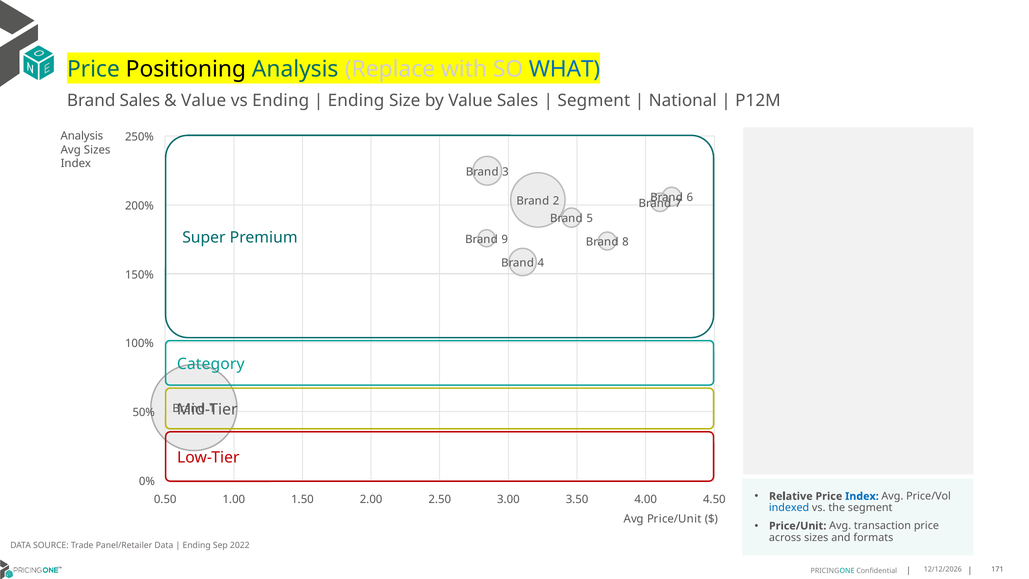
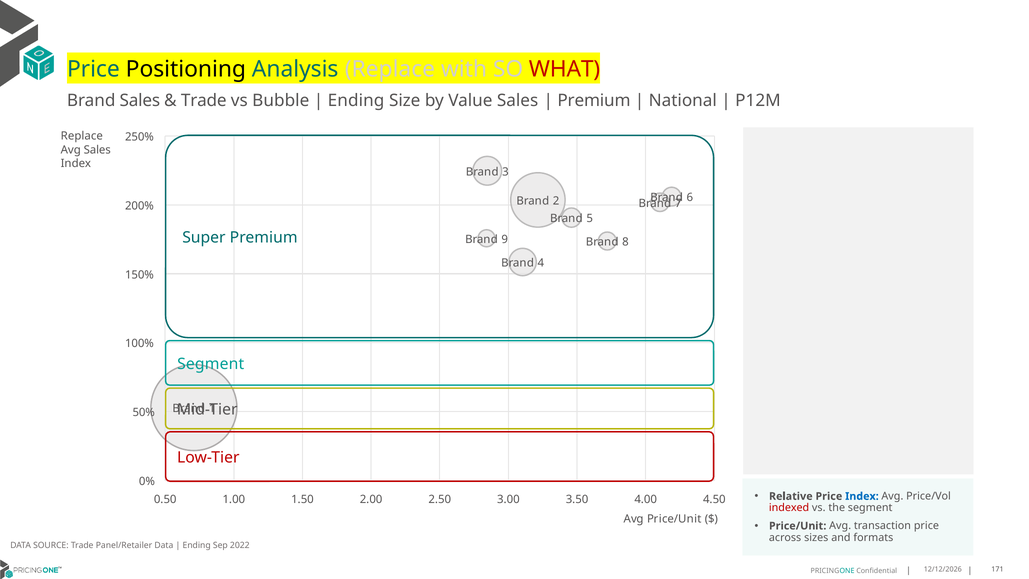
WHAT colour: blue -> red (565, 69)
Value: Value -> Trade (204, 100)
vs Ending: Ending -> Bubble (281, 100)
Segment: Segment -> Premium (594, 100)
Analysis: Analysis -> Replace (82, 136)
Avg Sizes: Sizes -> Sales (97, 150)
Category: Category -> Segment (211, 364)
indexed colour: blue -> red (789, 508)
